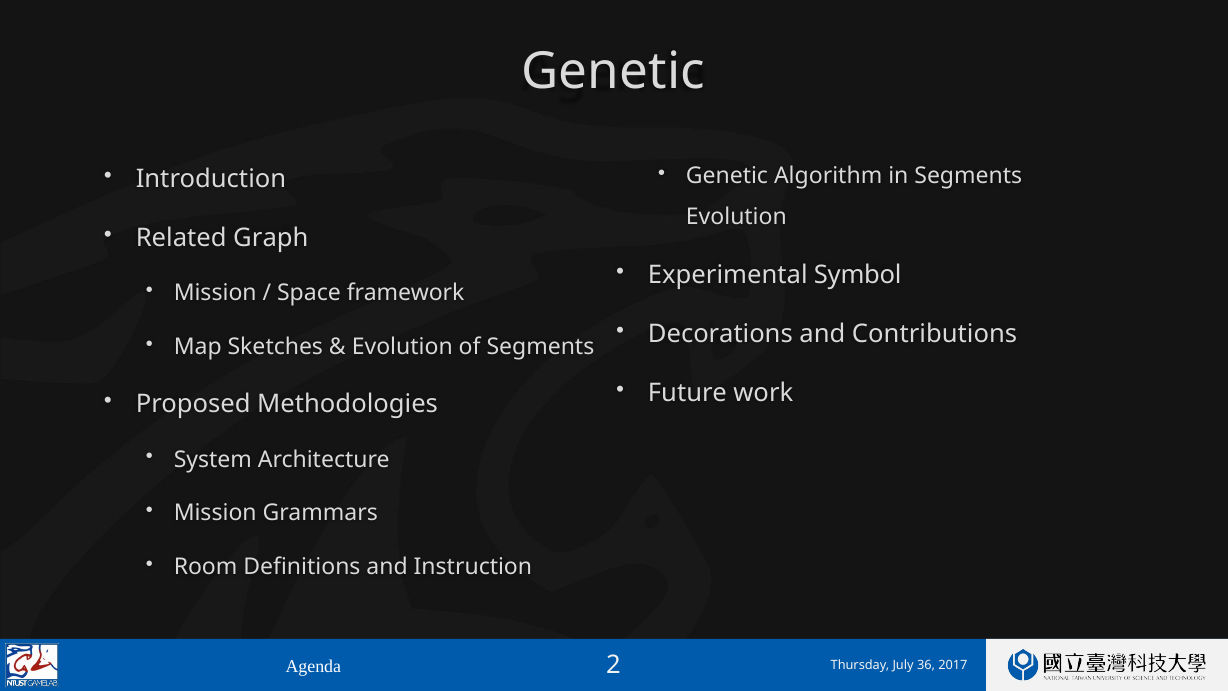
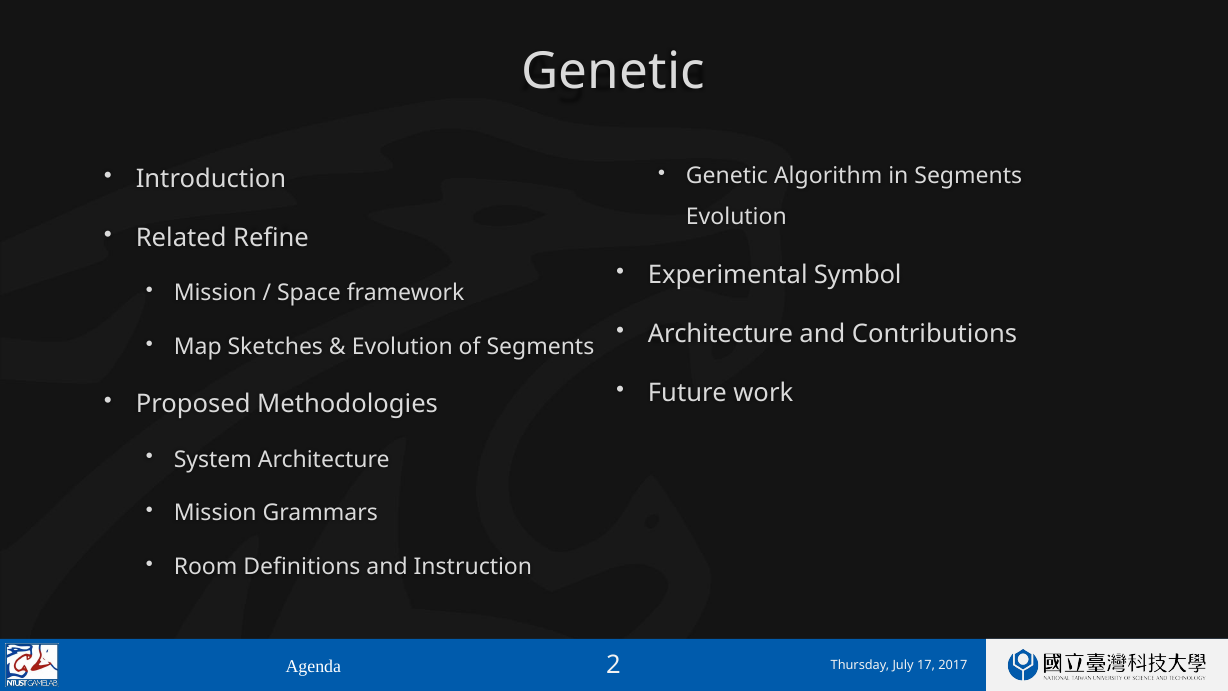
Graph: Graph -> Refine (271, 238)
Decorations: Decorations -> Architecture (720, 334)
36: 36 -> 17 (926, 666)
